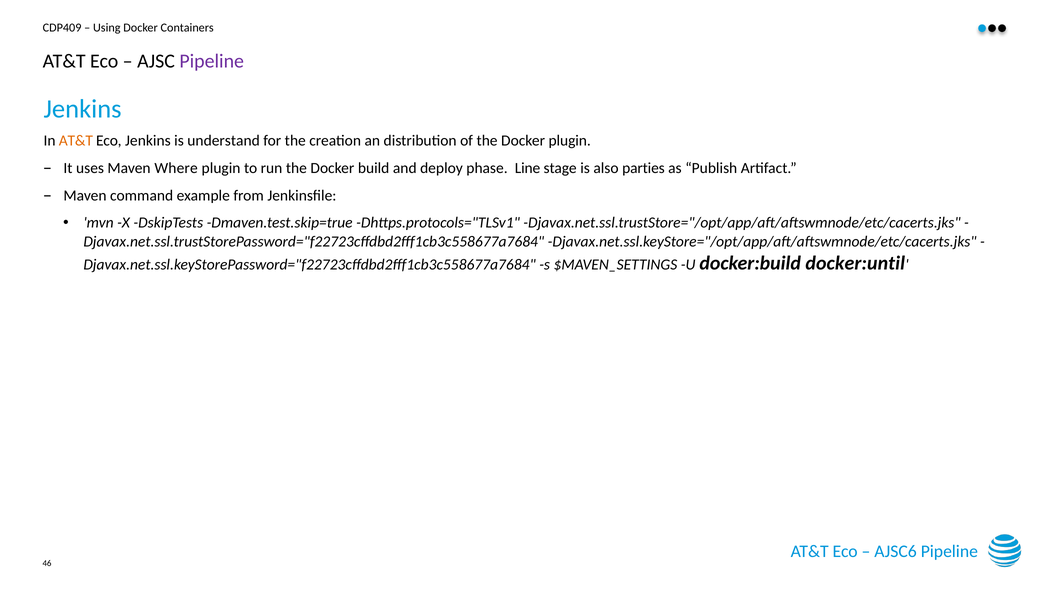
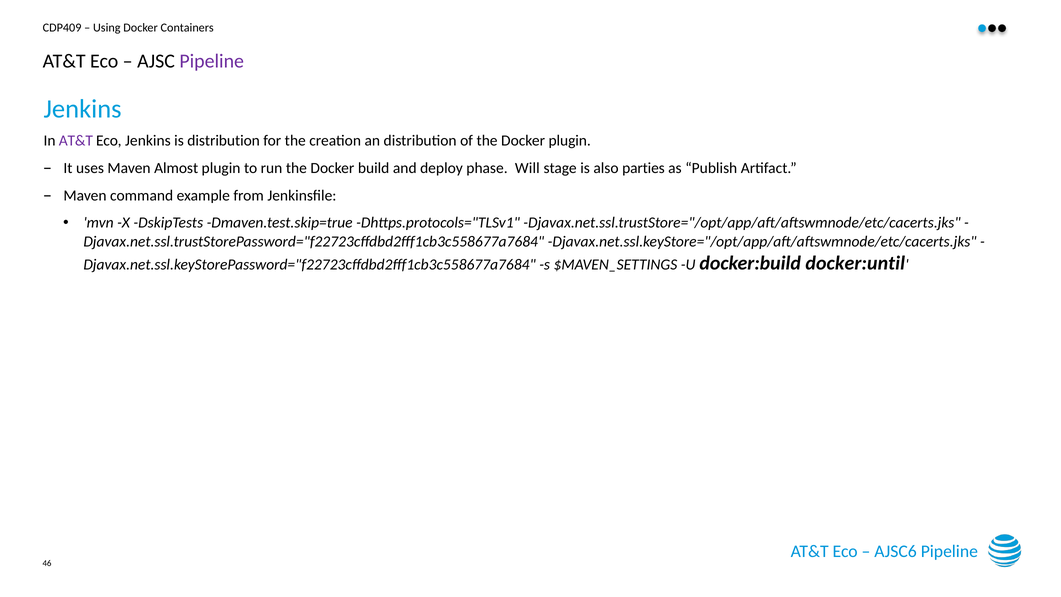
AT&T colour: orange -> purple (76, 141)
is understand: understand -> distribution (224, 141)
Where: Where -> Almost (176, 168)
Line: Line -> Will (527, 168)
